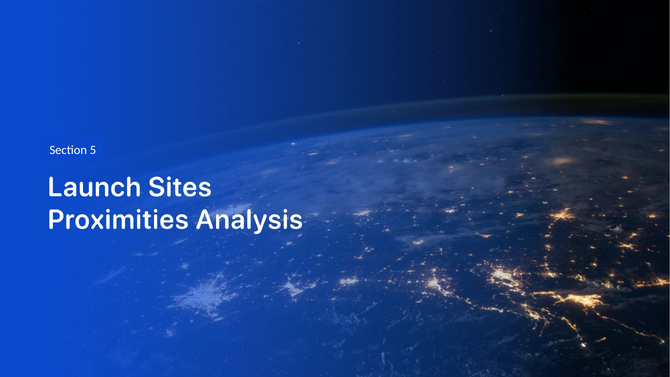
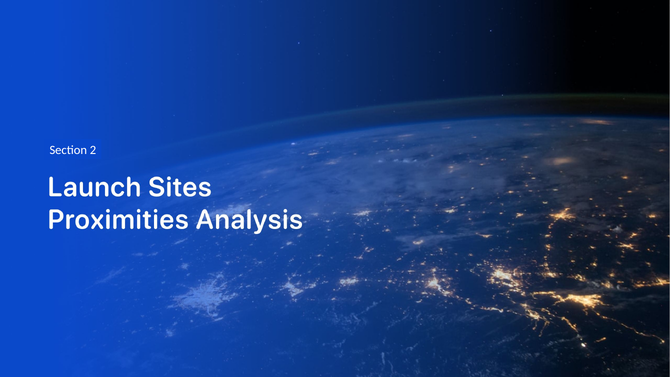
5: 5 -> 2 (93, 150)
